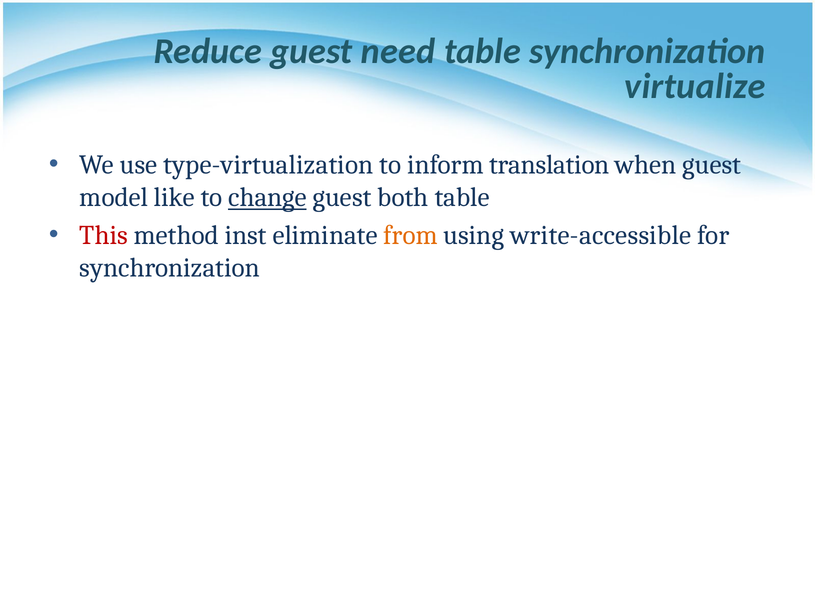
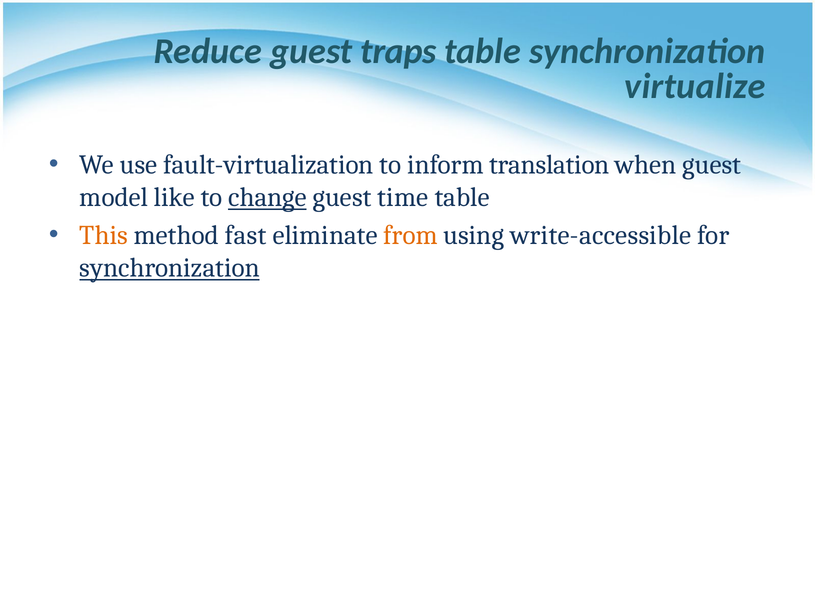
need: need -> traps (398, 51)
type-virtualization: type-virtualization -> fault-virtualization (268, 165)
both: both -> time (403, 198)
This colour: red -> orange (104, 236)
inst: inst -> fast (246, 236)
synchronization underline: none -> present (170, 268)
